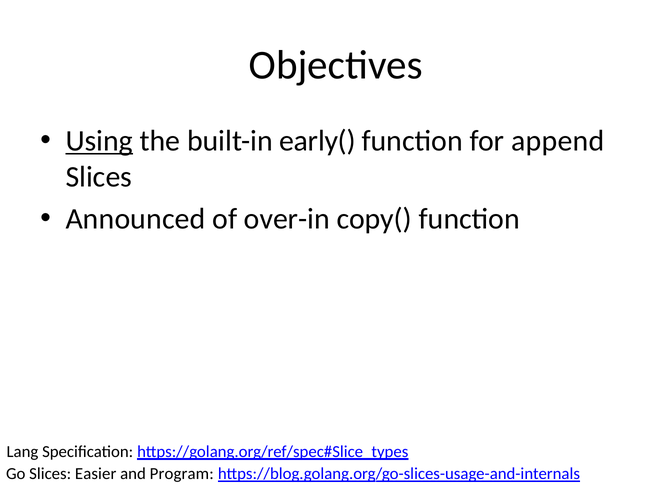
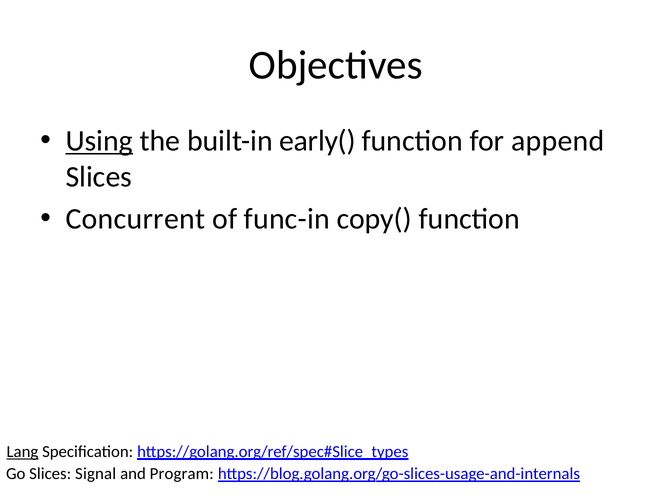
Announced: Announced -> Concurrent (135, 219)
over-in: over-in -> func-in (287, 219)
Lang underline: none -> present (22, 452)
Easier: Easier -> Signal (96, 474)
